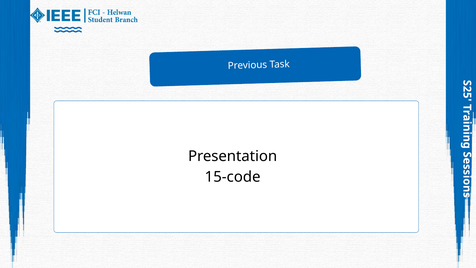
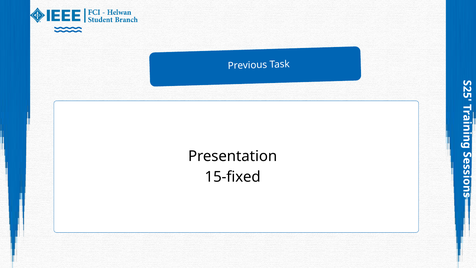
15-code: 15-code -> 15-fixed (233, 177)
